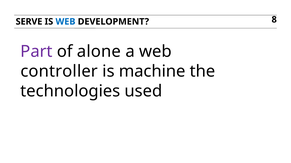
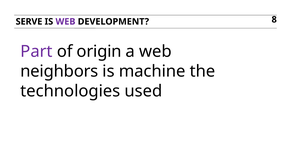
WEB colour: blue -> purple (65, 22)
alone: alone -> origin (99, 52)
controller: controller -> neighbors (59, 71)
